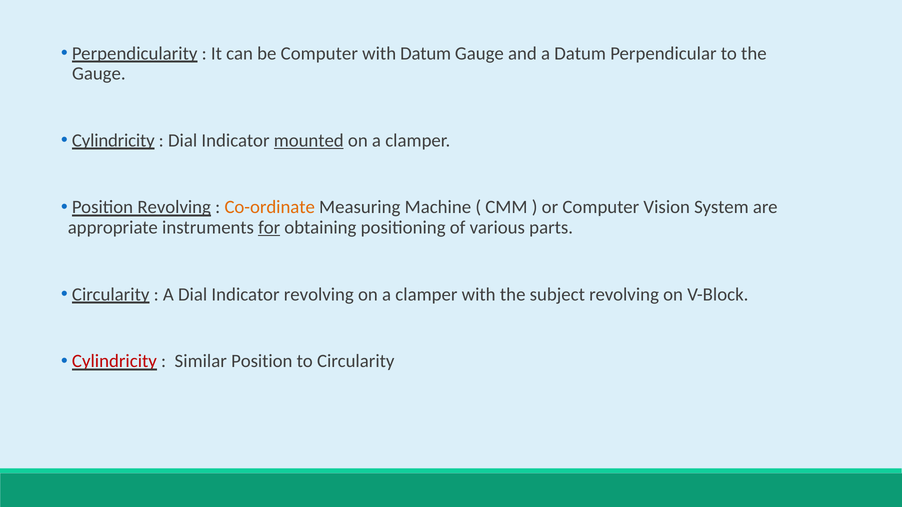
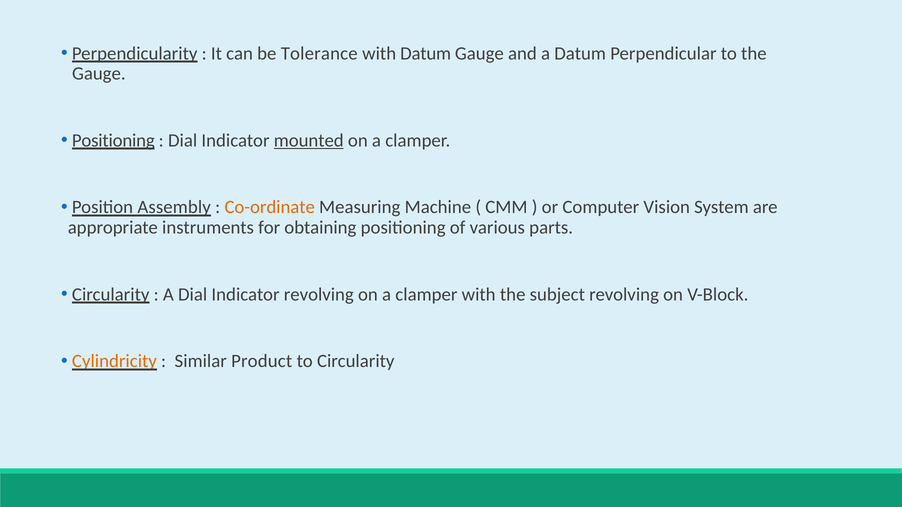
be Computer: Computer -> Tolerance (319, 53)
Cylindricity: Cylindricity -> Positioning (113, 141)
Position Revolving: Revolving -> Assembly (174, 207)
for underline: present -> none (269, 228)
Cylindricity colour: red -> orange (114, 362)
Similar Position: Position -> Product (262, 362)
